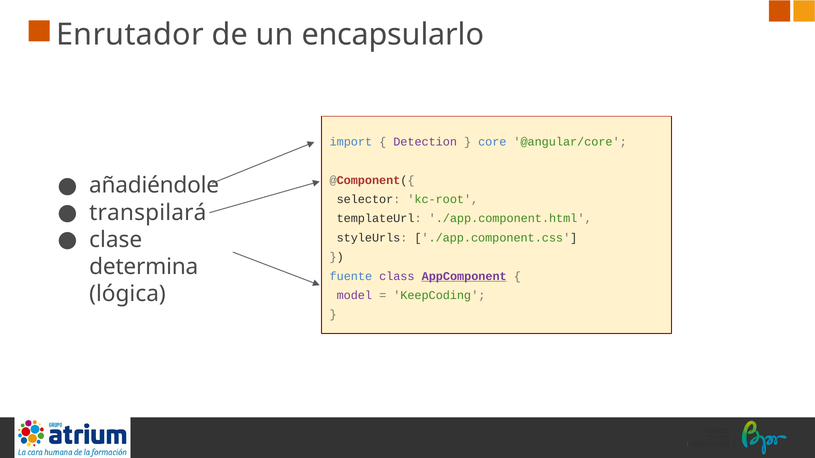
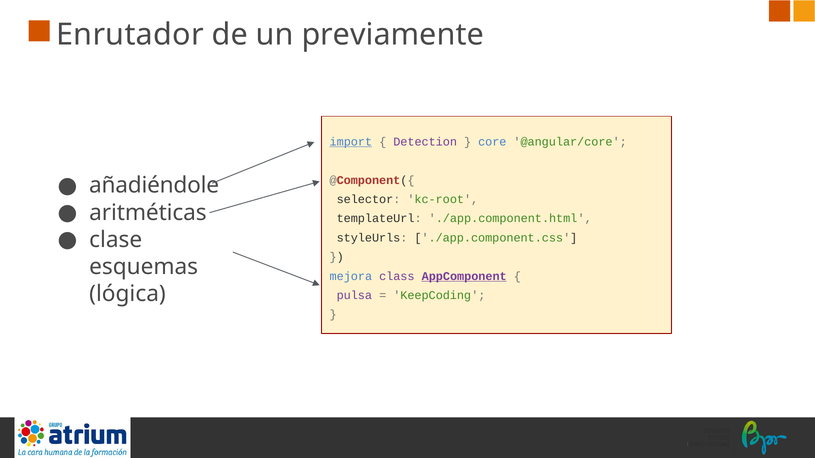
encapsularlo: encapsularlo -> previamente (393, 35)
import underline: none -> present (351, 142)
transpilará: transpilará -> aritméticas (148, 213)
determina: determina -> esquemas (144, 267)
fuente: fuente -> mejora (351, 276)
model: model -> pulsa (354, 296)
